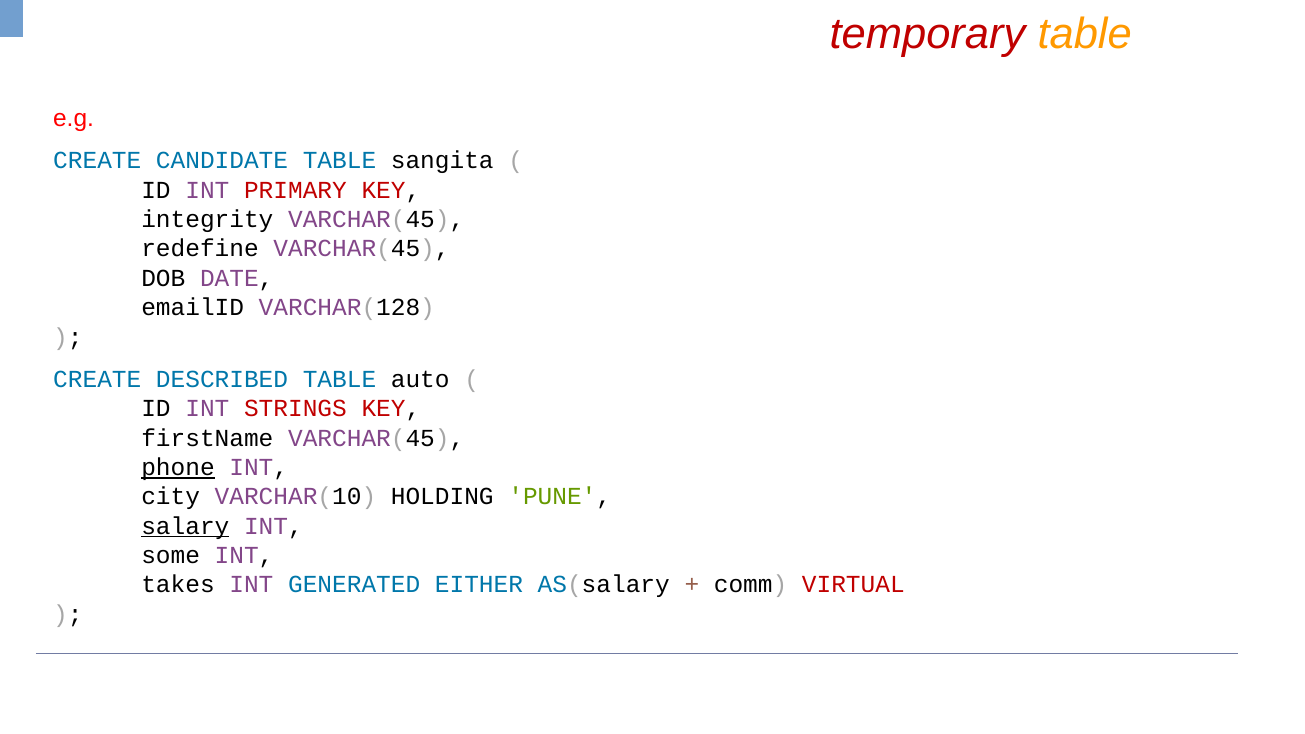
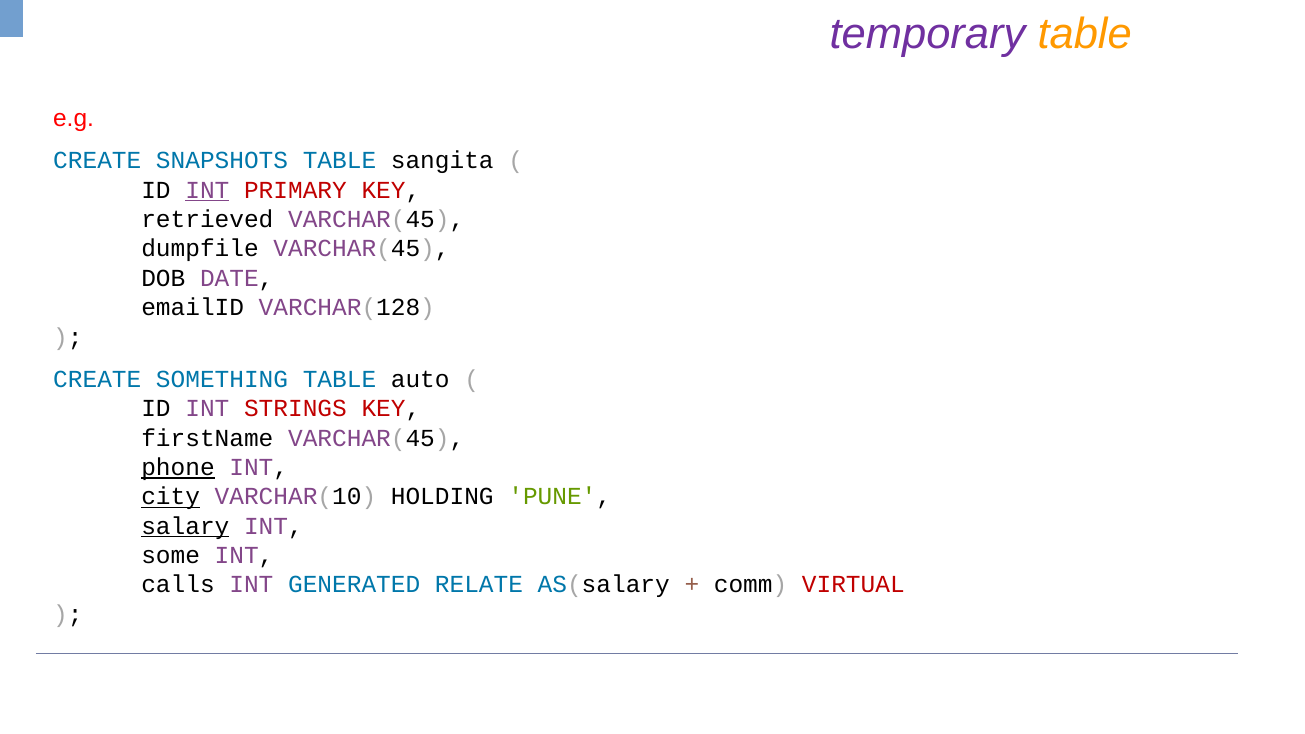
temporary colour: red -> purple (928, 34)
CANDIDATE: CANDIDATE -> SNAPSHOTS (222, 161)
INT underline: none -> present (207, 190)
integrity: integrity -> retrieved (207, 220)
redefine: redefine -> dumpfile (200, 249)
DESCRIBED: DESCRIBED -> SOMETHING (222, 379)
city underline: none -> present (171, 497)
takes: takes -> calls (178, 585)
EITHER: EITHER -> RELATE (479, 585)
